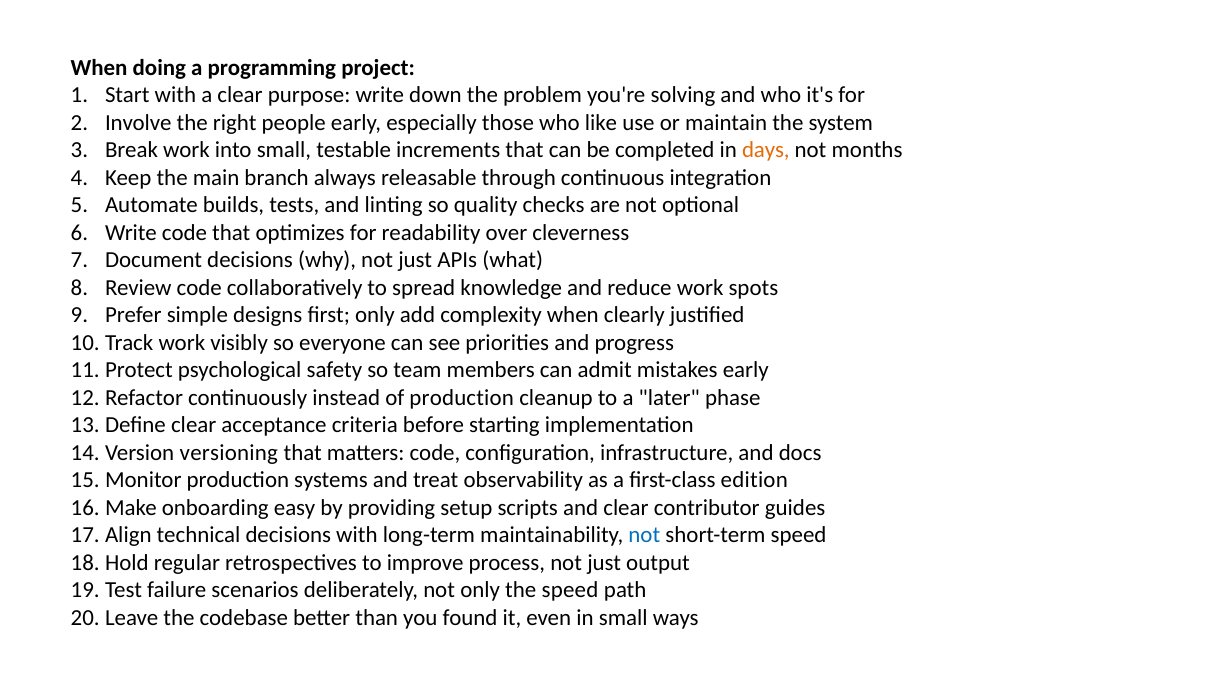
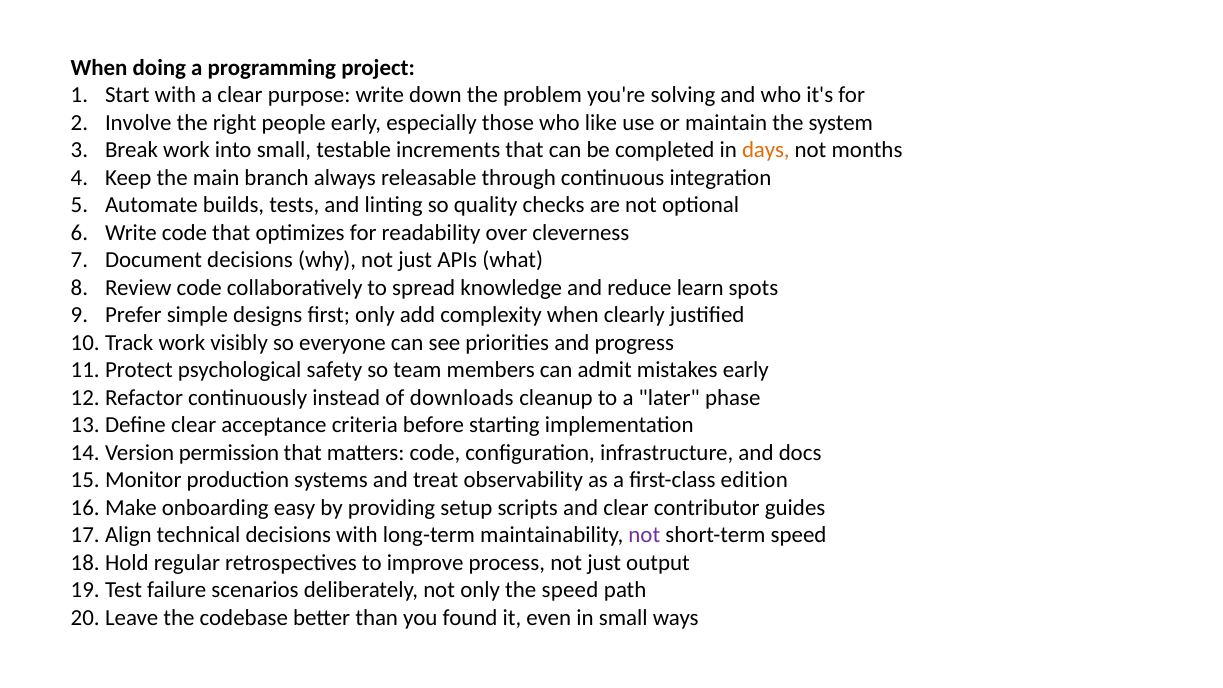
reduce work: work -> learn (700, 288)
of production: production -> downloads (462, 398)
versioning: versioning -> permission (229, 453)
not colour: blue -> purple (644, 535)
